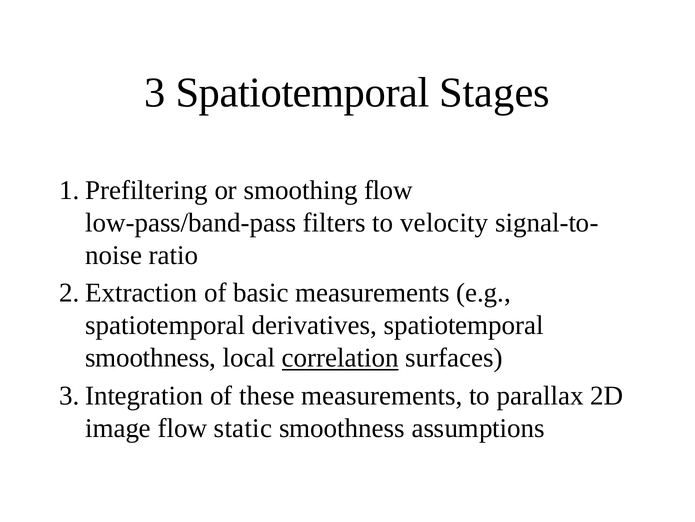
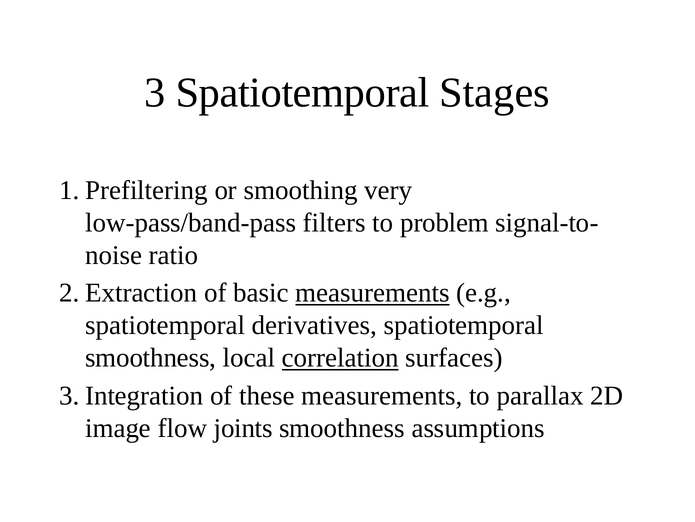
smoothing flow: flow -> very (388, 190)
velocity: velocity -> problem (445, 222)
measurements underline: none -> present (373, 293)
static: static -> joints (243, 428)
